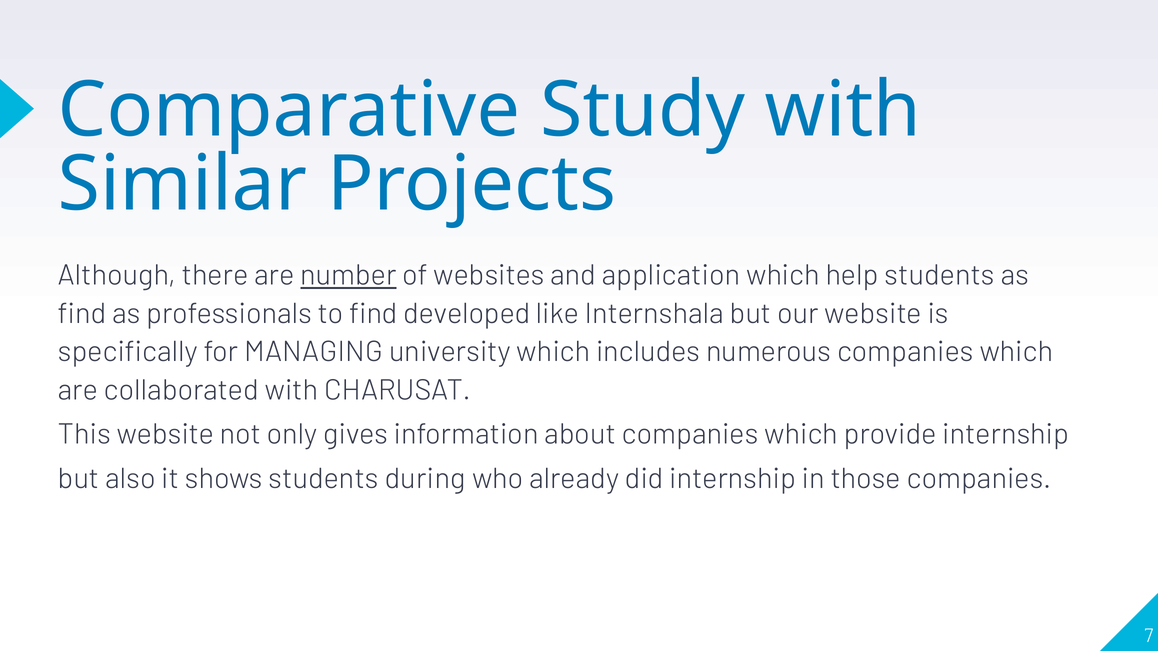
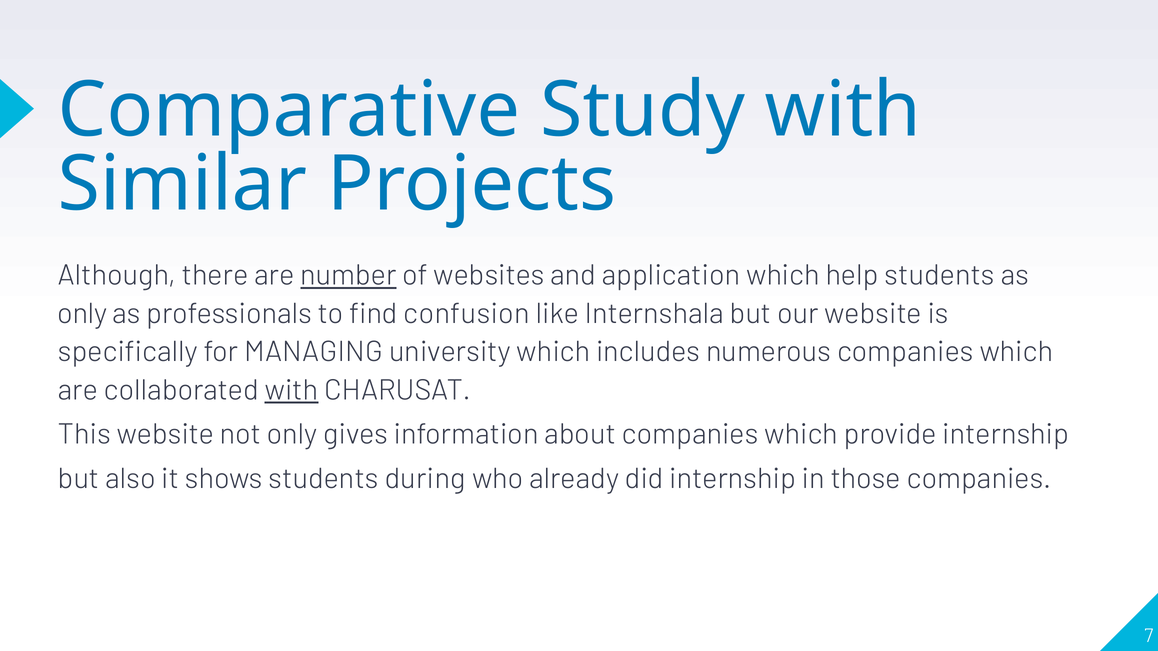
find: find -> only (82, 314)
developed: developed -> confusion (467, 314)
with underline: none -> present (292, 390)
